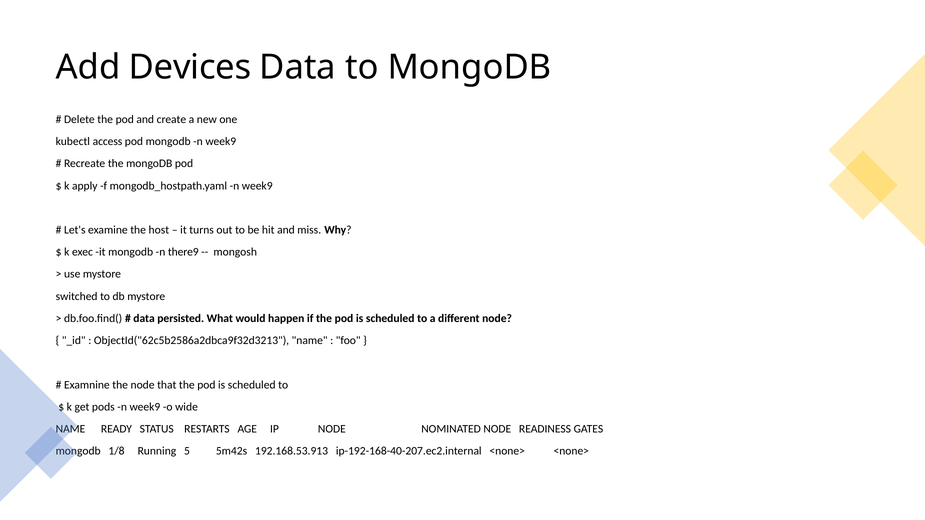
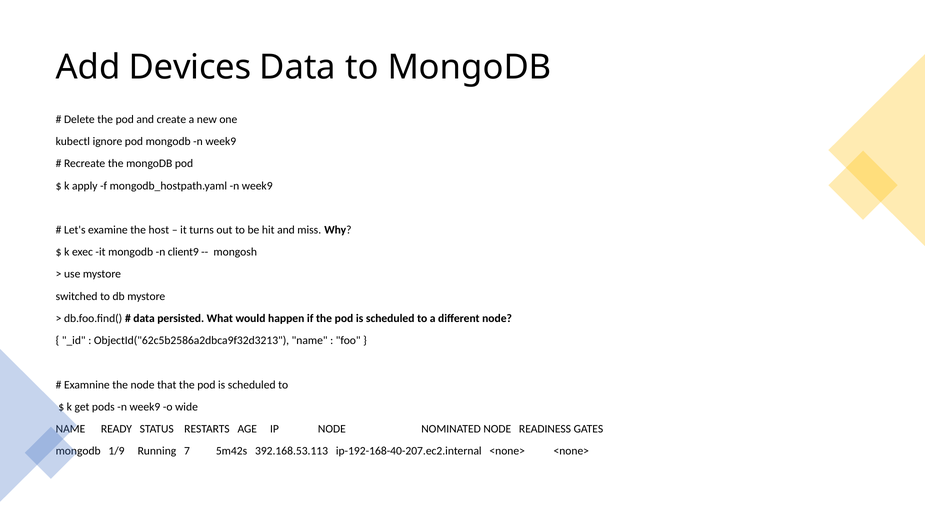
access: access -> ignore (108, 142)
there9: there9 -> client9 (183, 252)
1/8: 1/8 -> 1/9 (117, 451)
5: 5 -> 7 (187, 451)
192.168.53.913: 192.168.53.913 -> 392.168.53.113 (292, 451)
